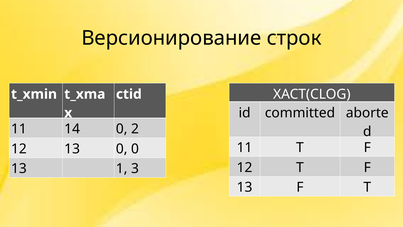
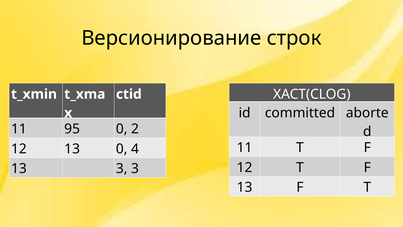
14: 14 -> 95 (72, 129)
0 0: 0 -> 4 (135, 149)
13 1: 1 -> 3 (122, 168)
